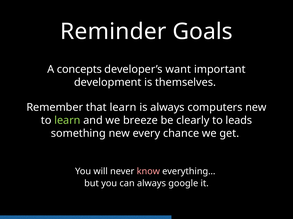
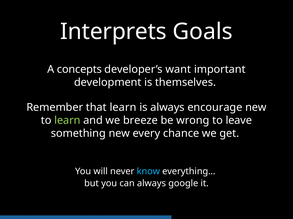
Reminder: Reminder -> Interprets (113, 32)
computers: computers -> encourage (215, 108)
clearly: clearly -> wrong (193, 121)
leads: leads -> leave (239, 121)
know colour: pink -> light blue (148, 172)
